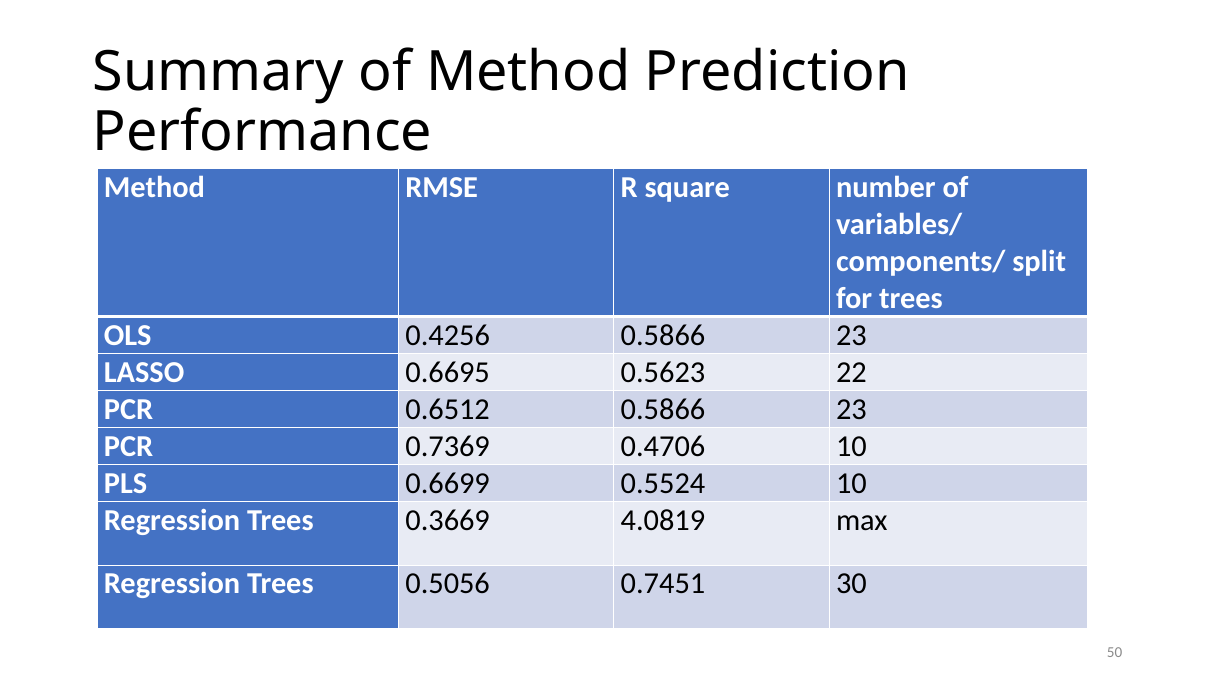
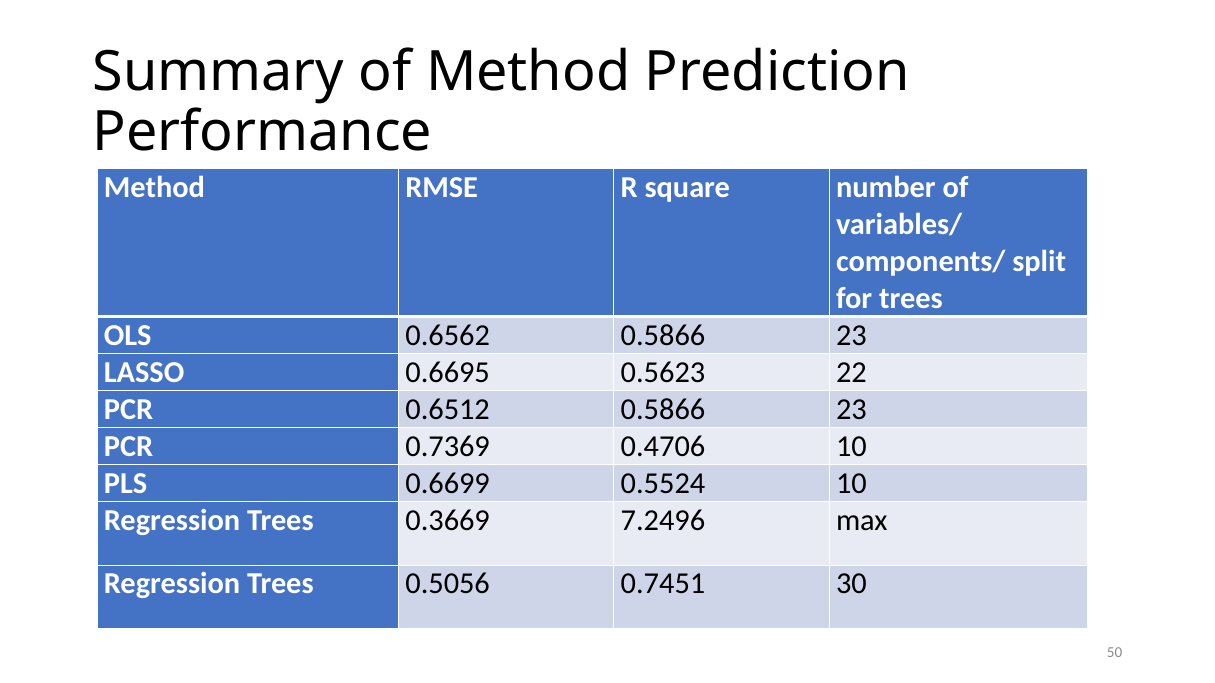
0.4256: 0.4256 -> 0.6562 (448, 336)
4.0819: 4.0819 -> 7.2496 (663, 521)
